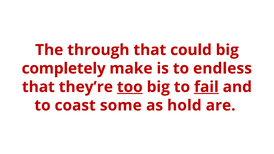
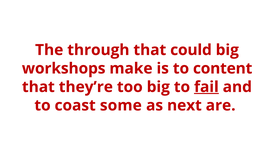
completely: completely -> workshops (64, 68)
endless: endless -> content (223, 68)
too underline: present -> none (130, 87)
hold: hold -> next (184, 105)
